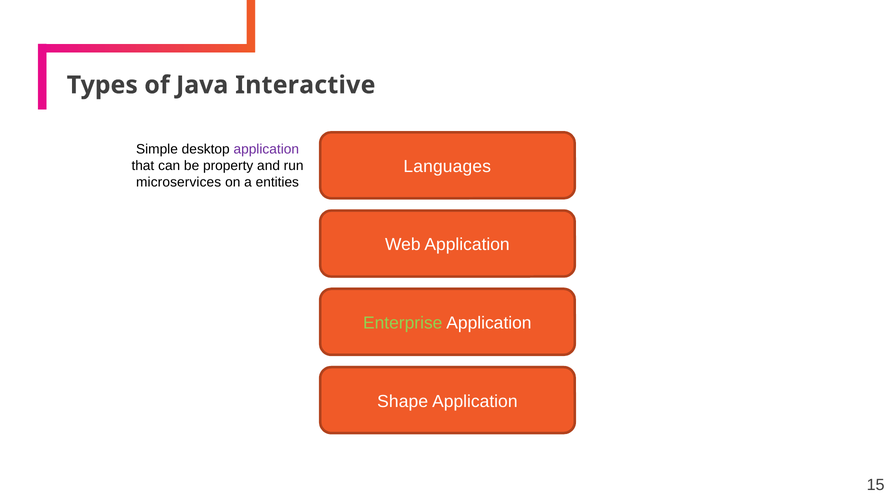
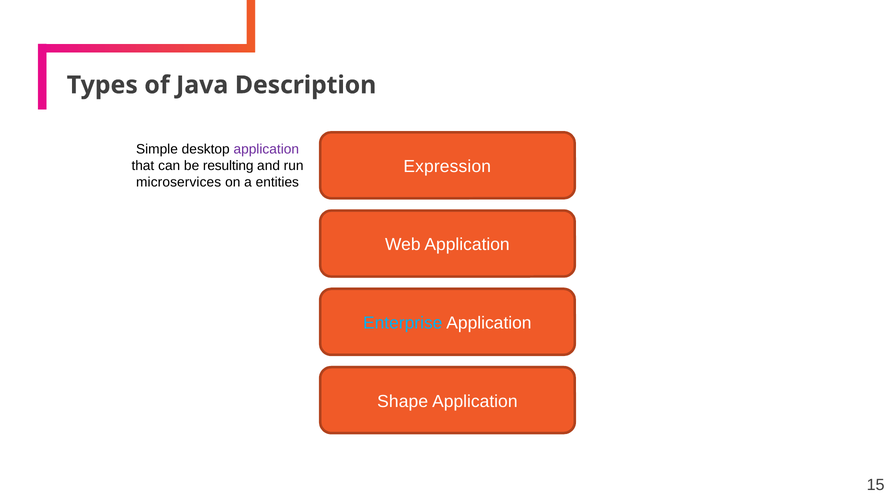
Interactive: Interactive -> Description (306, 85)
Languages: Languages -> Expression (447, 167)
property: property -> resulting (228, 166)
Enterprise colour: light green -> light blue (403, 323)
